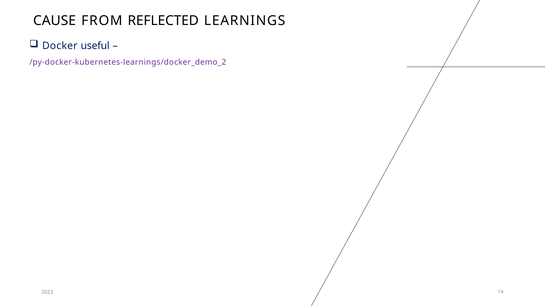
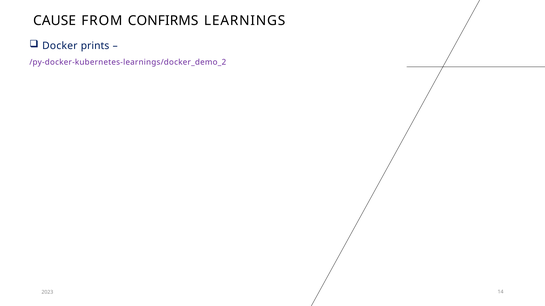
REFLECTED: REFLECTED -> CONFIRMS (163, 21)
useful: useful -> prints (95, 46)
